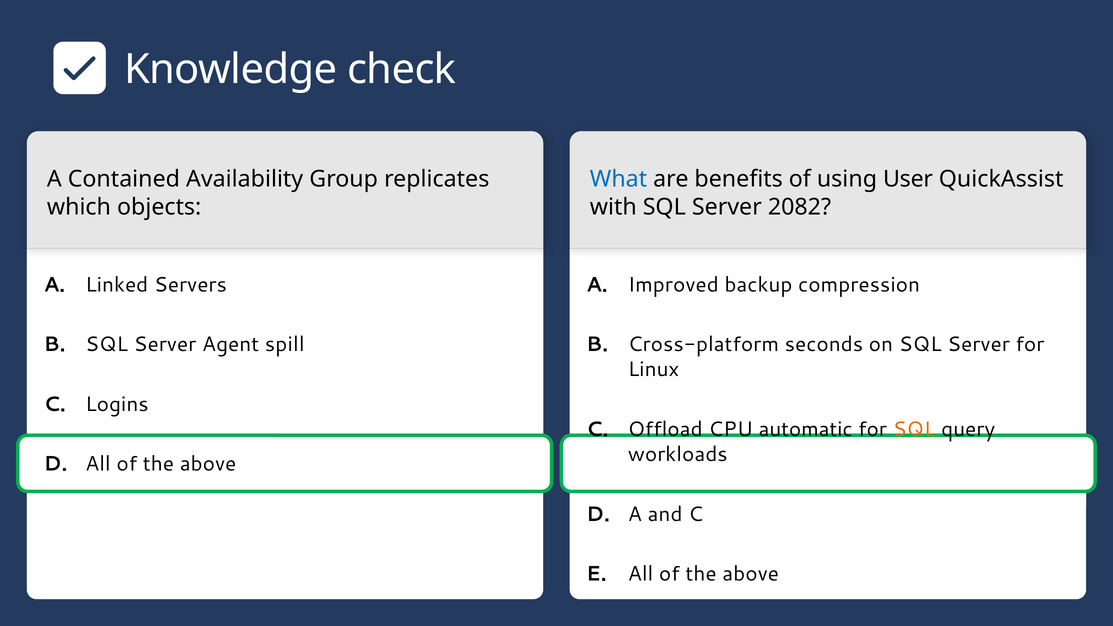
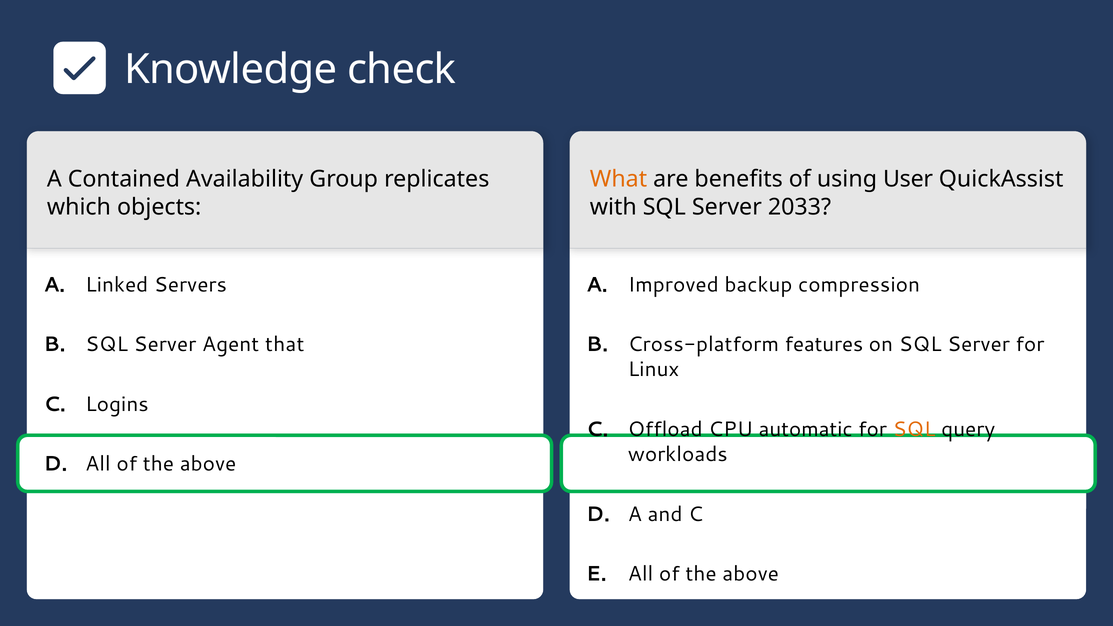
What colour: blue -> orange (618, 179)
2082: 2082 -> 2033 (799, 207)
spill: spill -> that (285, 345)
seconds: seconds -> features (824, 345)
